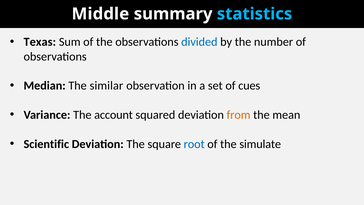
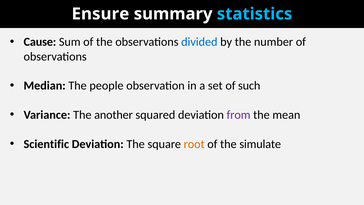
Middle: Middle -> Ensure (100, 14)
Texas: Texas -> Cause (40, 42)
similar: similar -> people (106, 86)
cues: cues -> such (249, 86)
account: account -> another (114, 115)
from colour: orange -> purple (239, 115)
root colour: blue -> orange (194, 144)
